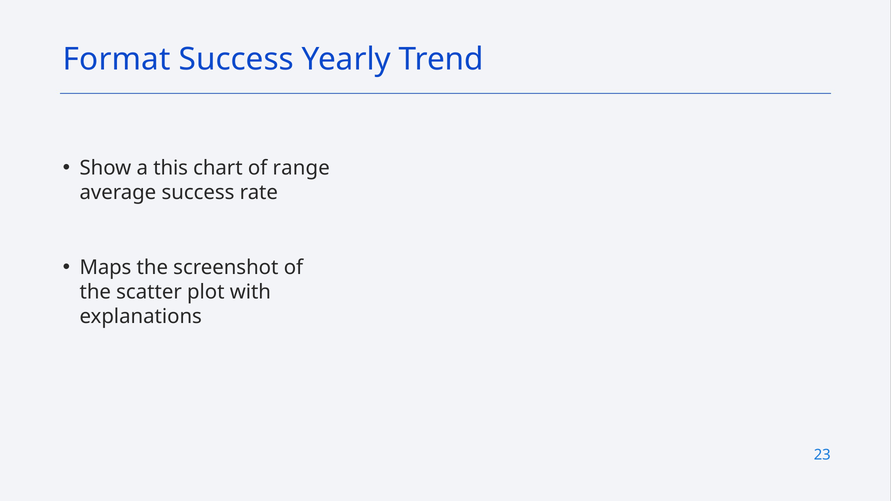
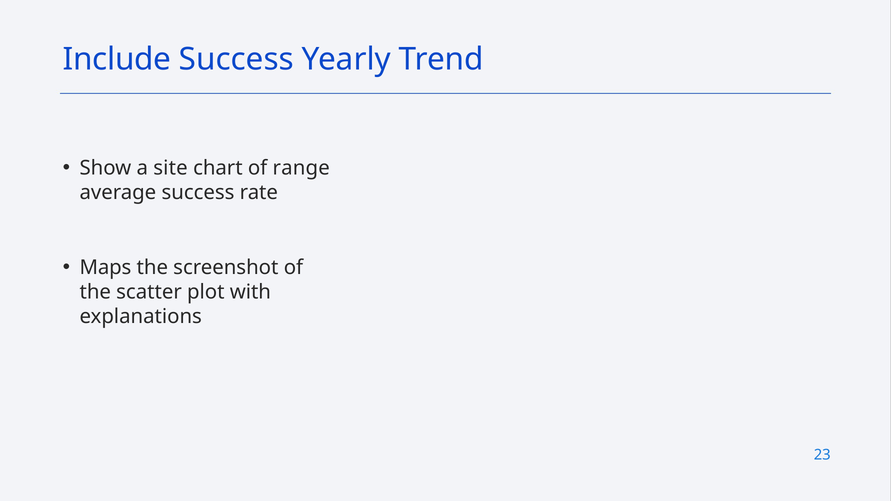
Format: Format -> Include (117, 60)
this: this -> site (170, 168)
